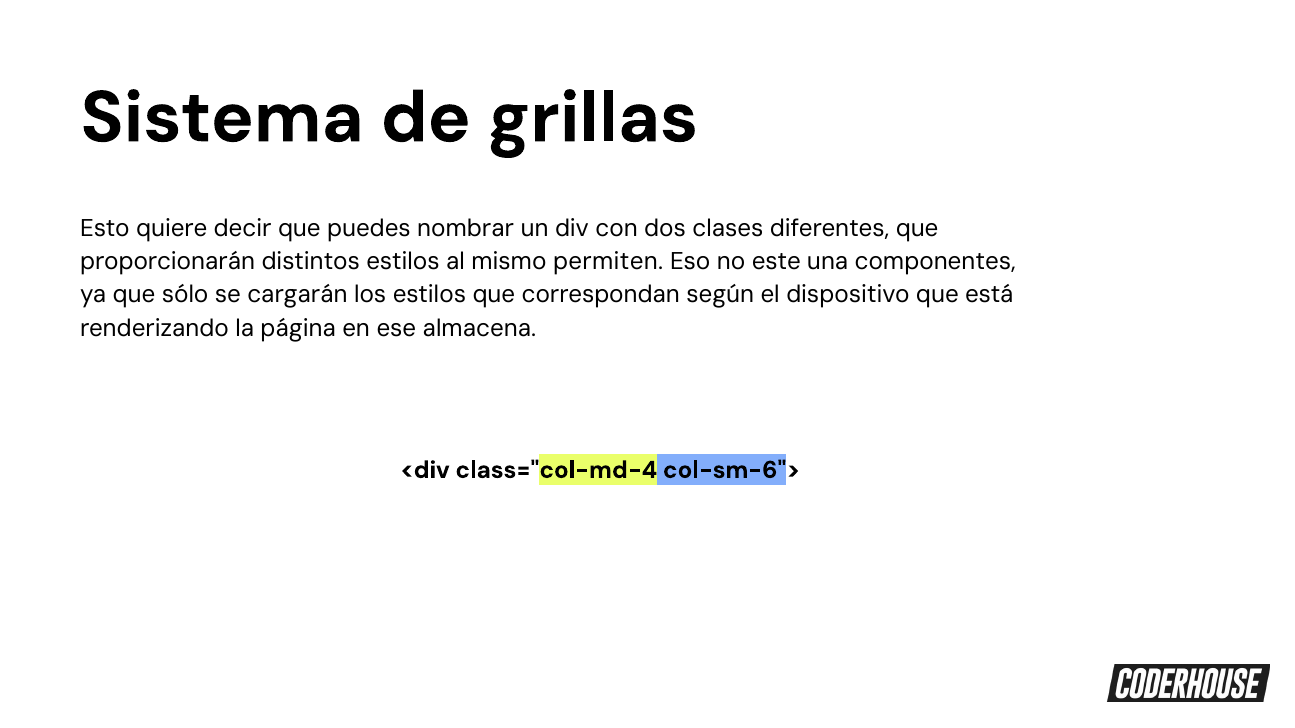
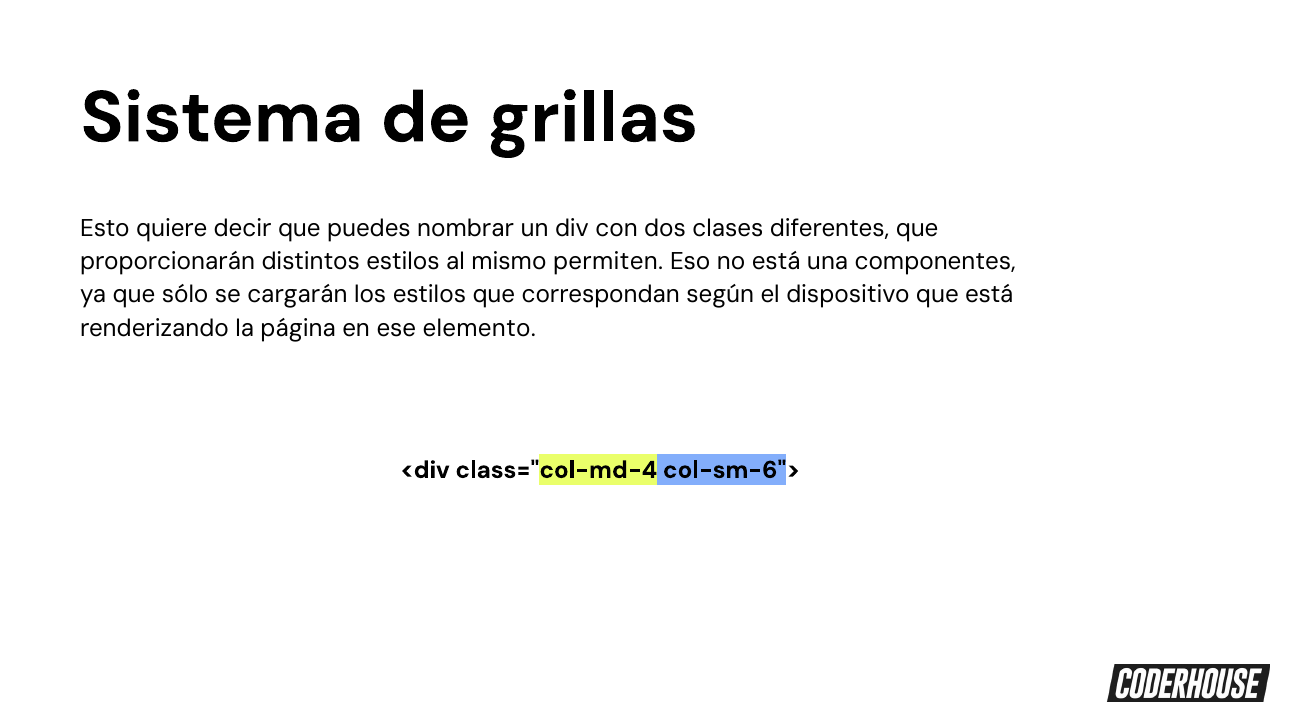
no este: este -> está (776, 262)
almacena: almacena -> elemento (479, 329)
